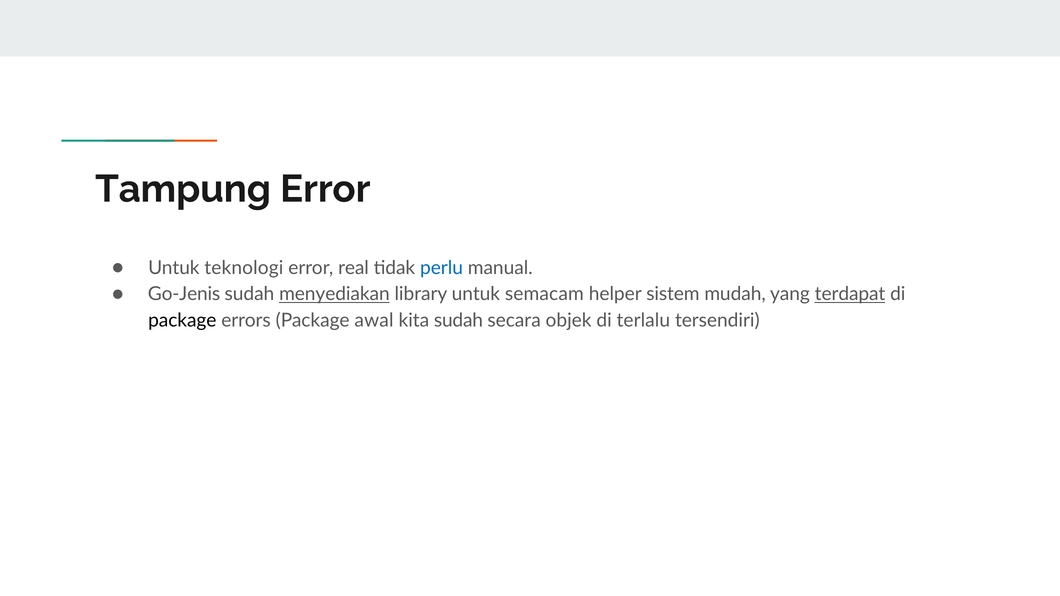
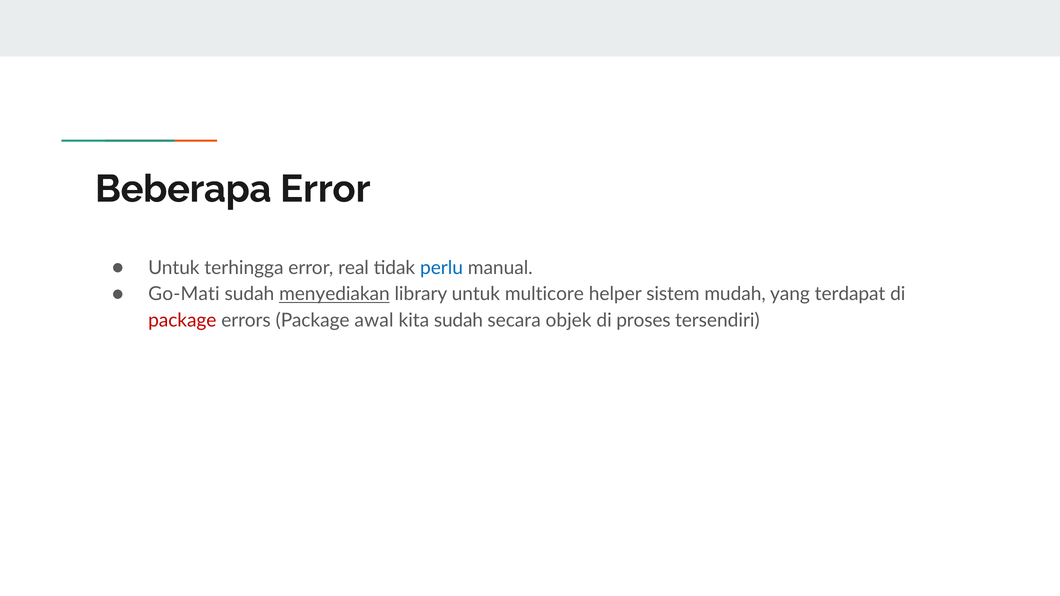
Tampung: Tampung -> Beberapa (183, 189)
teknologi: teknologi -> terhingga (244, 268)
Go-Jenis: Go-Jenis -> Go-Mati (184, 294)
semacam: semacam -> multicore (544, 294)
terdapat underline: present -> none (850, 294)
package colour: black -> red (182, 321)
terlalu: terlalu -> proses (643, 321)
